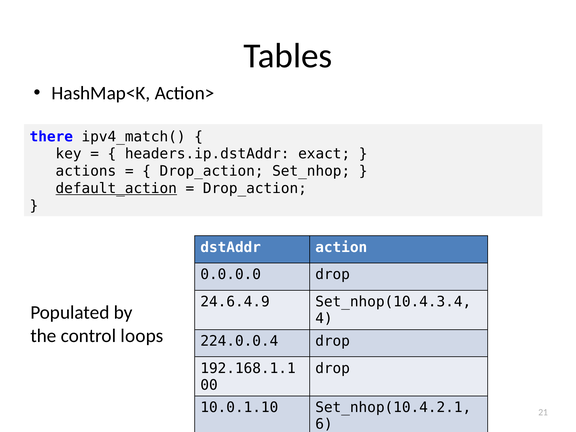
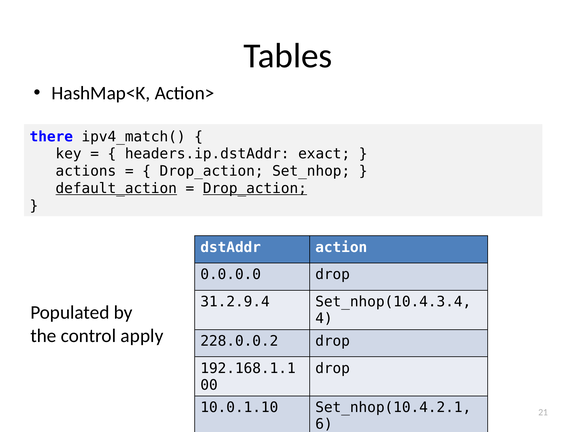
Drop_action underline: none -> present (255, 188)
24.6.4.9: 24.6.4.9 -> 31.2.9.4 (235, 302)
loops: loops -> apply (142, 336)
224.0.0.4: 224.0.0.4 -> 228.0.0.2 (239, 341)
